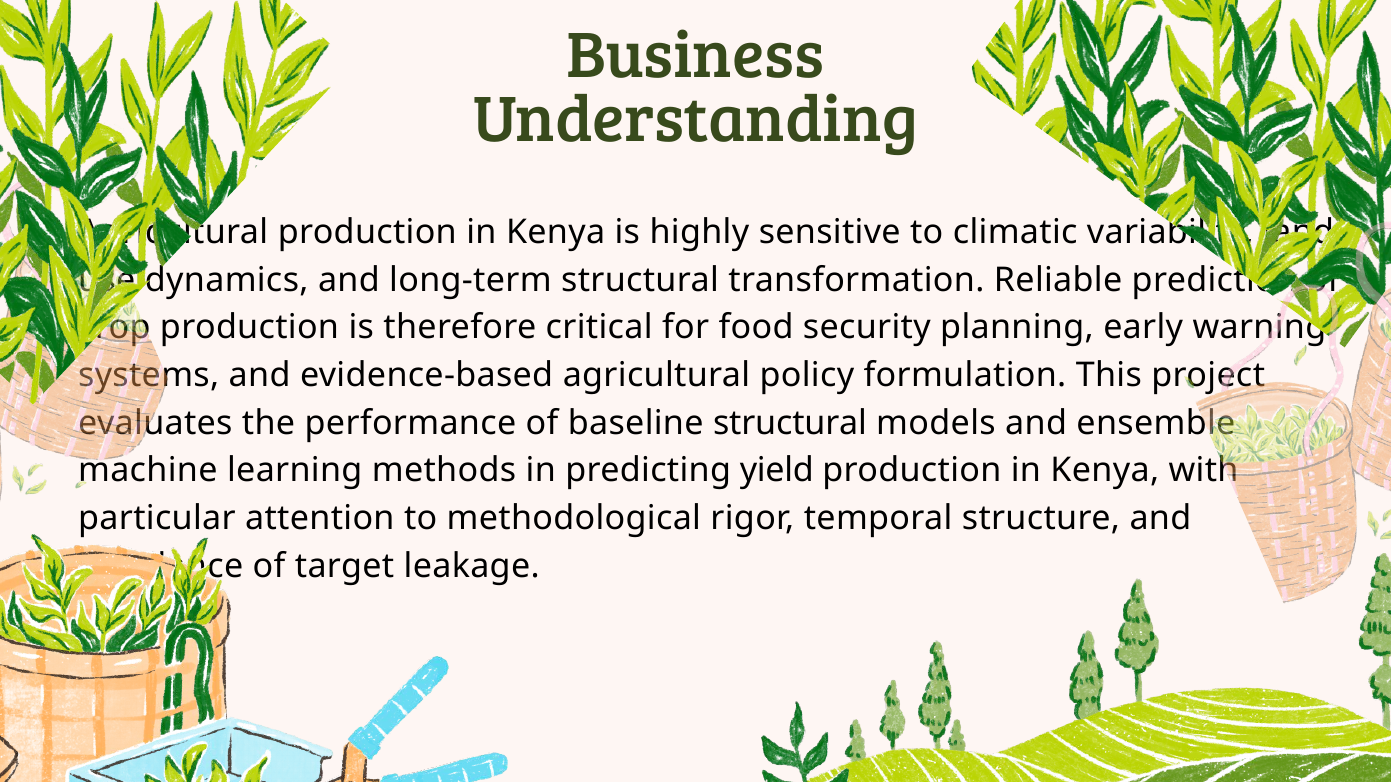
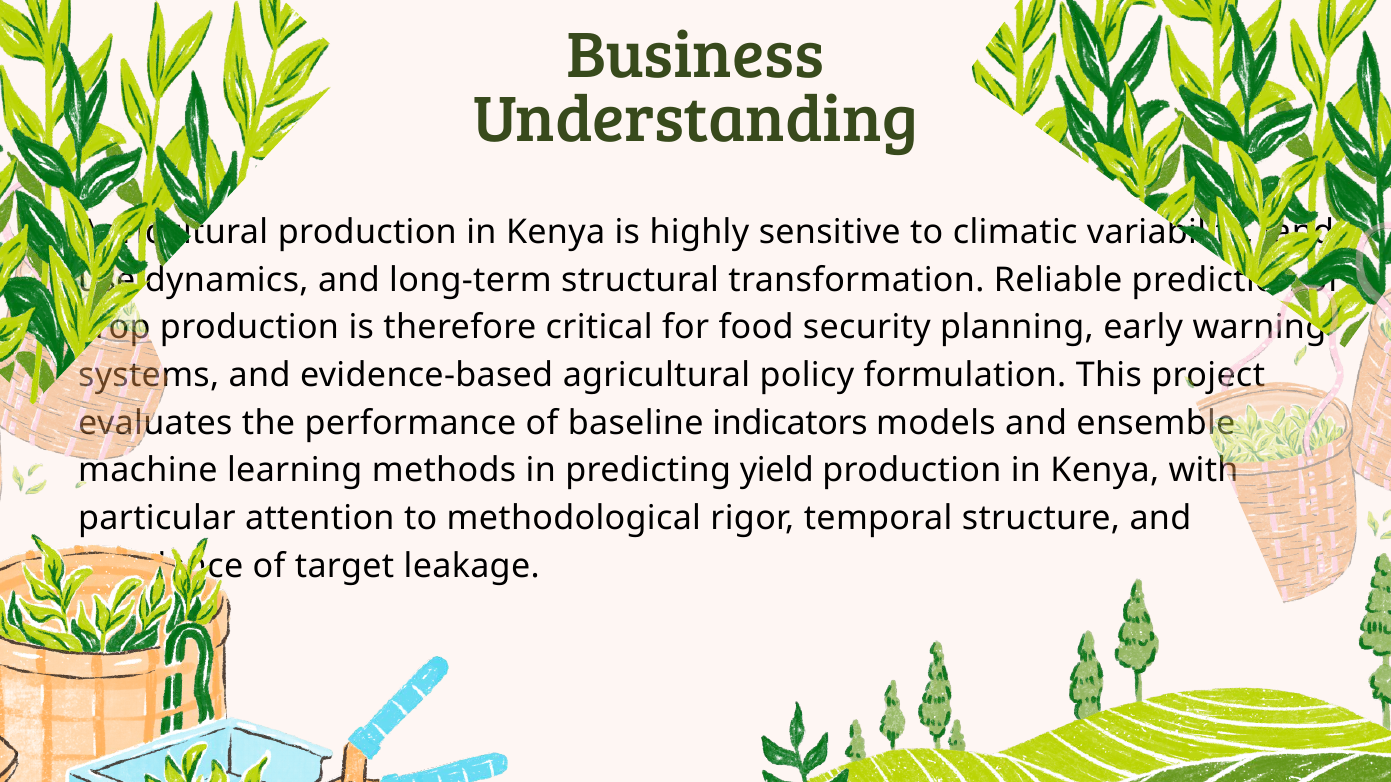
baseline structural: structural -> indicators (790, 423)
